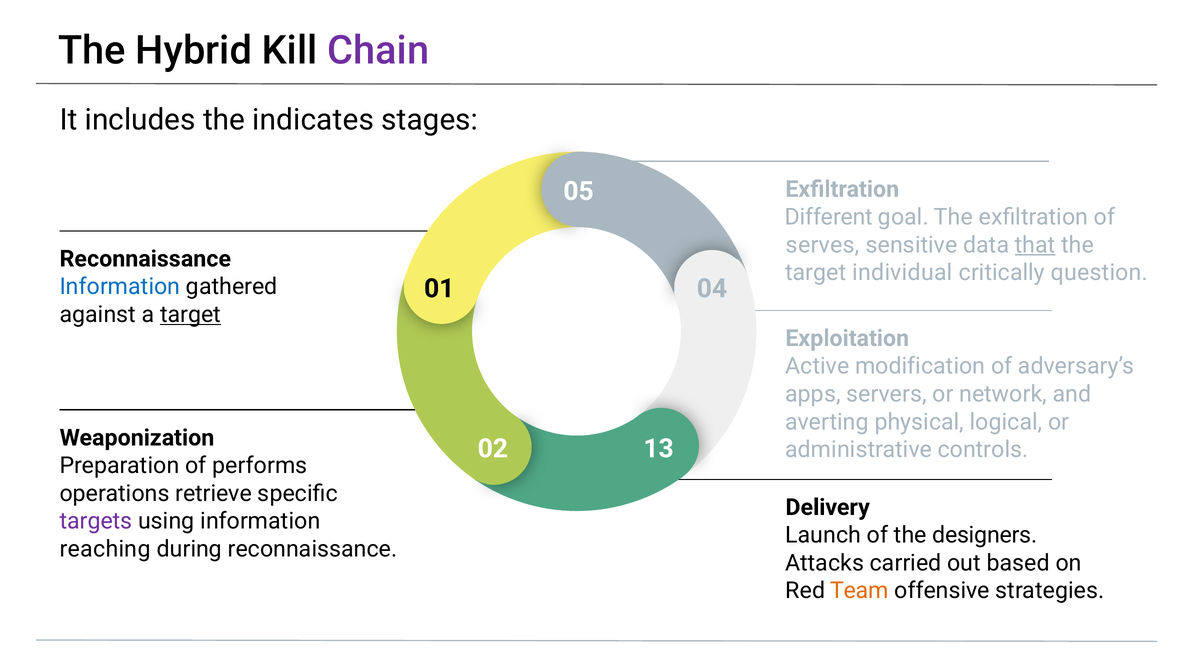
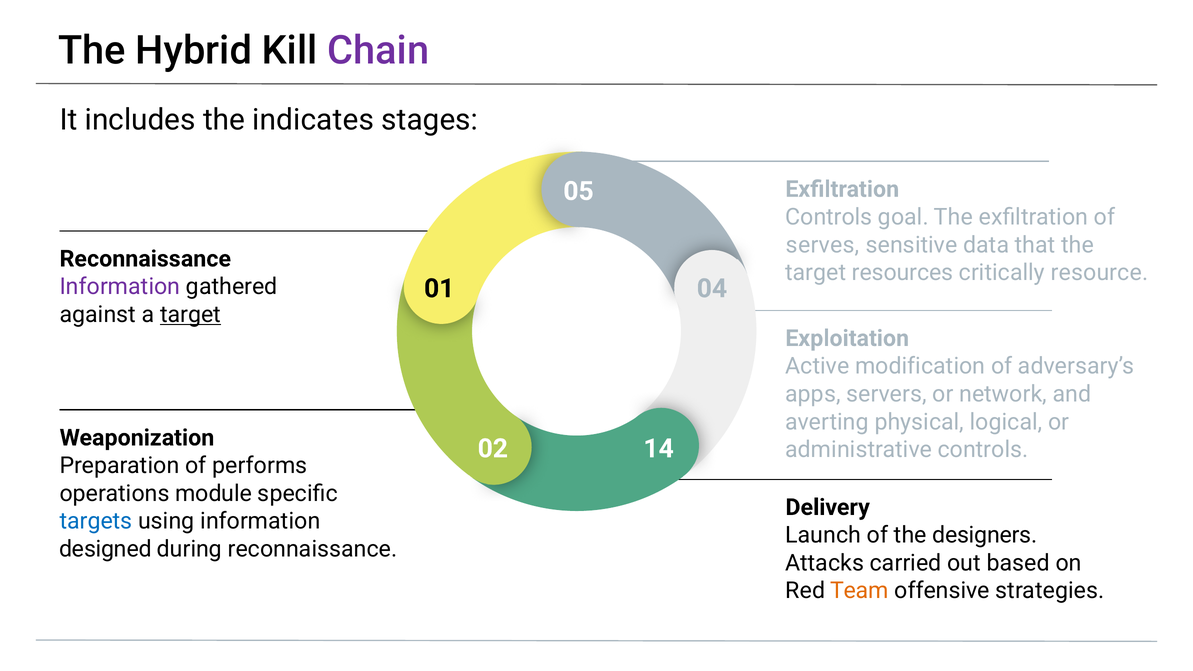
Different: Different -> Controls (829, 217)
that underline: present -> none (1035, 245)
individual: individual -> resources (903, 273)
question: question -> resource (1099, 273)
Information colour: blue -> purple (120, 287)
13: 13 -> 14 (659, 449)
retrieve: retrieve -> module (214, 493)
targets colour: purple -> blue (96, 521)
reaching: reaching -> designed (105, 549)
